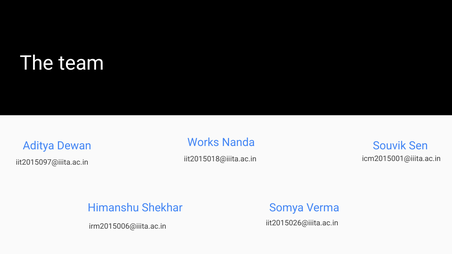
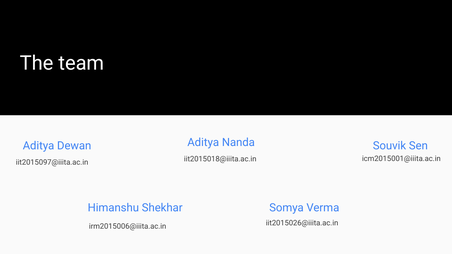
Dewan Works: Works -> Aditya (203, 143)
